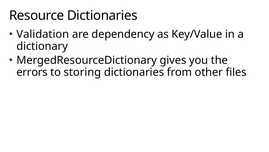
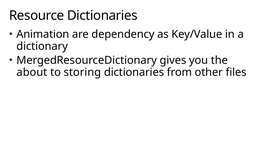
Validation: Validation -> Animation (43, 34)
errors: errors -> about (32, 72)
